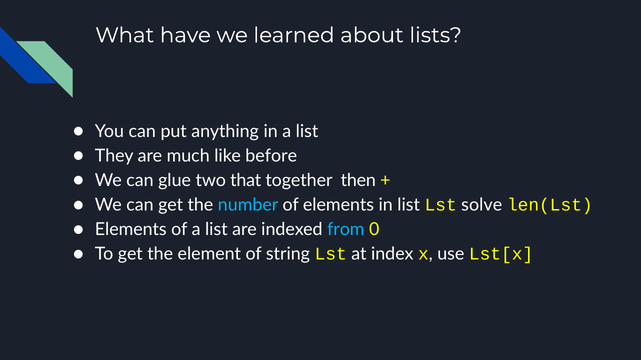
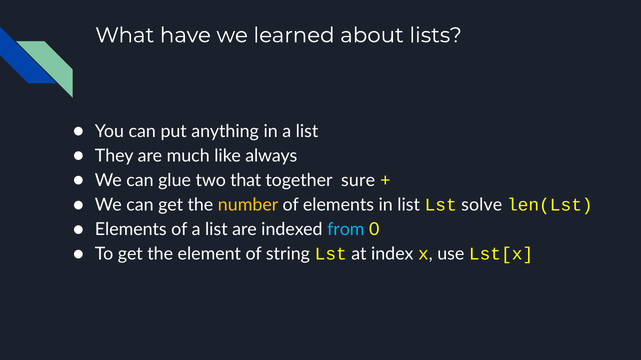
before: before -> always (271, 156)
then: then -> sure (358, 181)
number colour: light blue -> yellow (248, 205)
